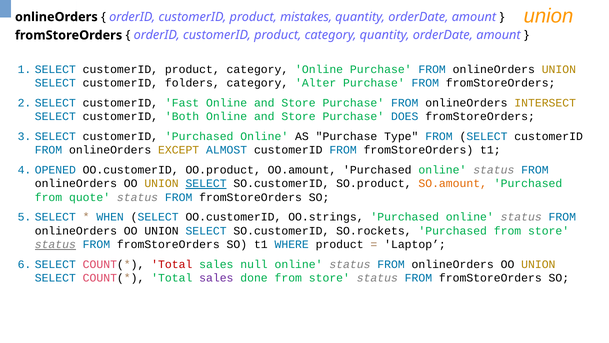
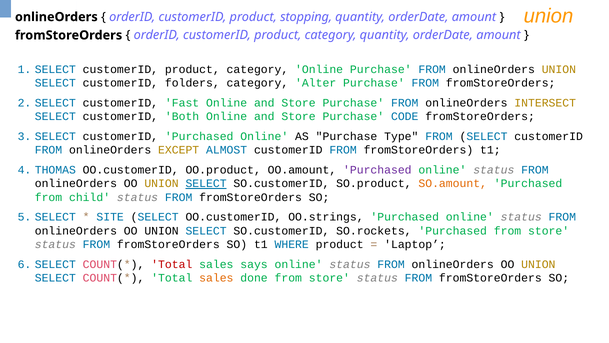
mistakes: mistakes -> stopping (306, 17)
DOES: DOES -> CODE (405, 116)
OPENED: OPENED -> THOMAS (55, 170)
Purchased colour: black -> purple (377, 170)
quote: quote -> child (90, 197)
WHEN: WHEN -> SITE (110, 217)
status underline: present -> none (55, 244)
null: null -> says (254, 264)
sales colour: purple -> orange (216, 278)
